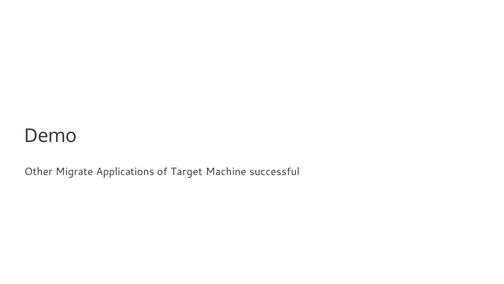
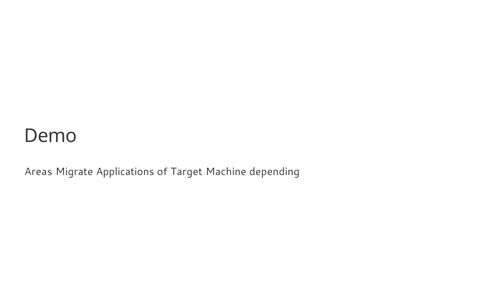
Other: Other -> Areas (38, 171)
successful: successful -> depending (274, 171)
